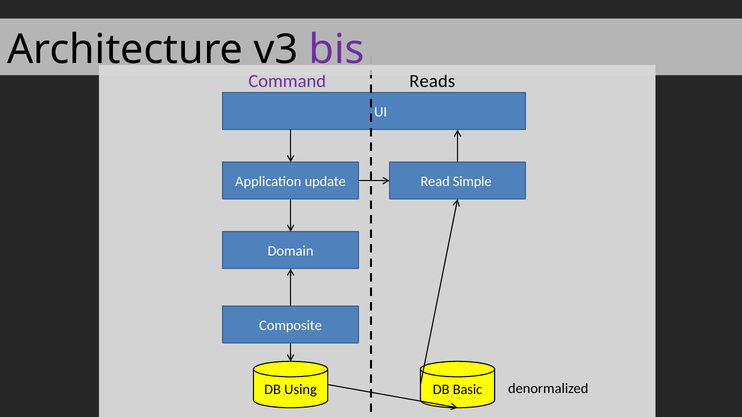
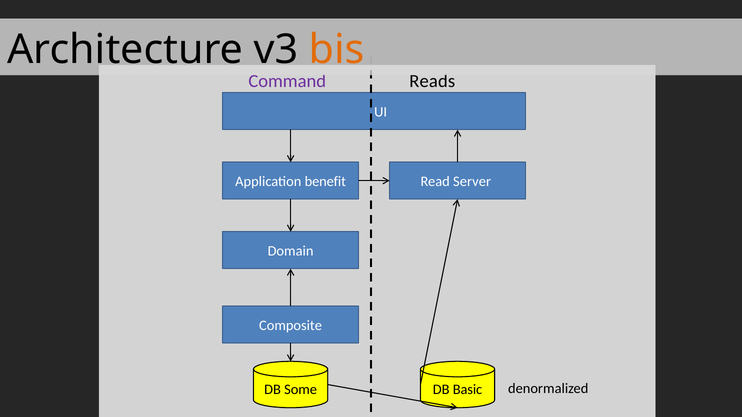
bis colour: purple -> orange (337, 50)
update: update -> benefit (325, 182)
Simple: Simple -> Server (472, 182)
Using: Using -> Some (301, 390)
